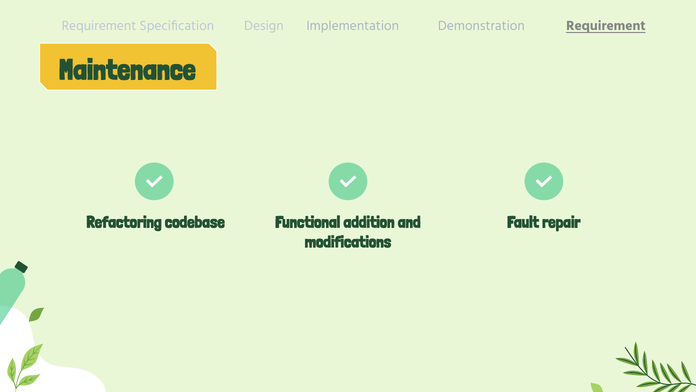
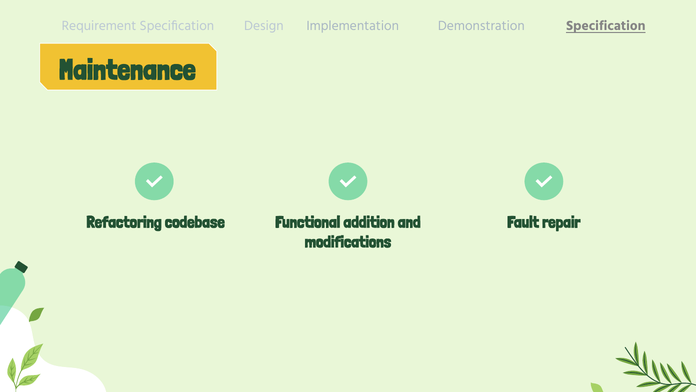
Demonstration Requirement: Requirement -> Specification (606, 26)
